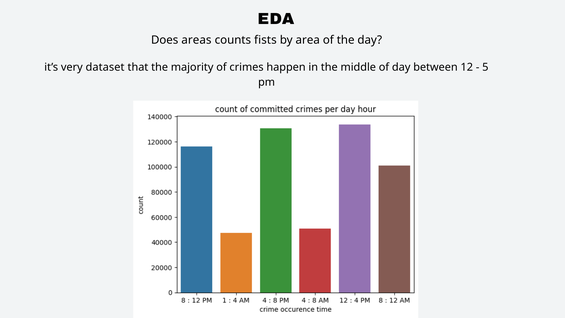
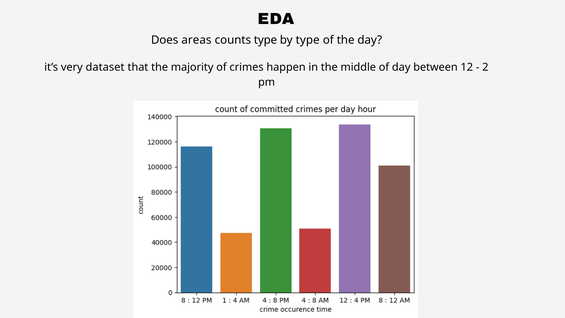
counts fists: fists -> type (266, 40)
by area: area -> type (308, 40)
5: 5 -> 2 (485, 67)
